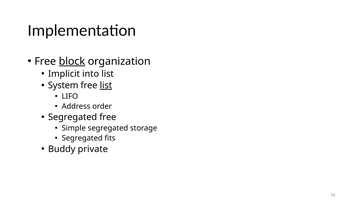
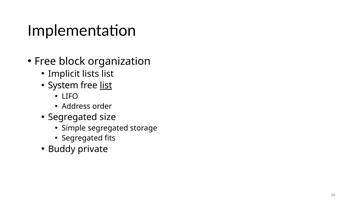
block underline: present -> none (72, 61)
into: into -> lists (91, 74)
Segregated free: free -> size (108, 117)
